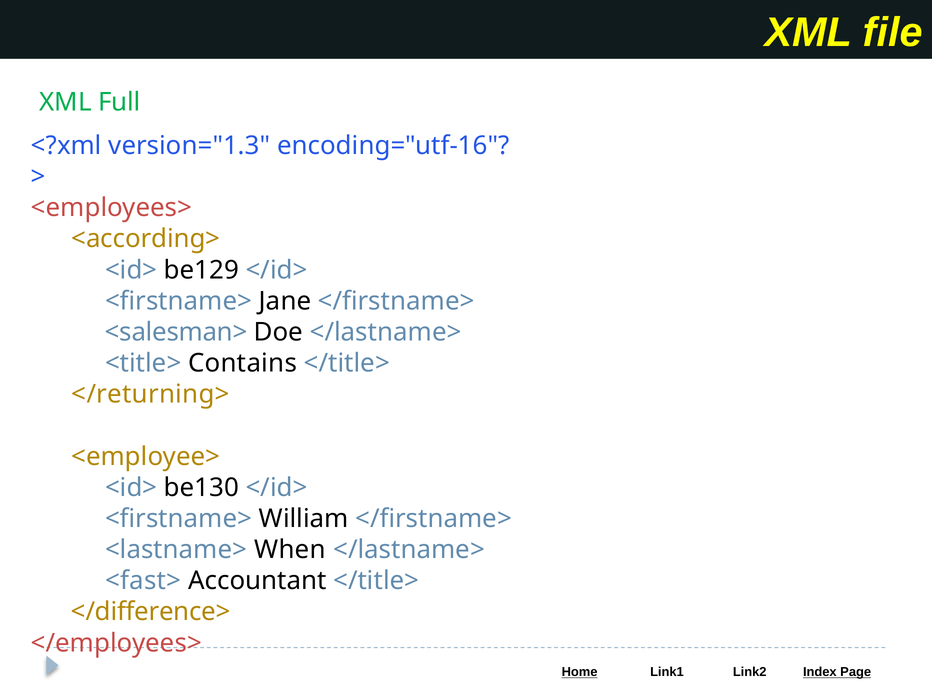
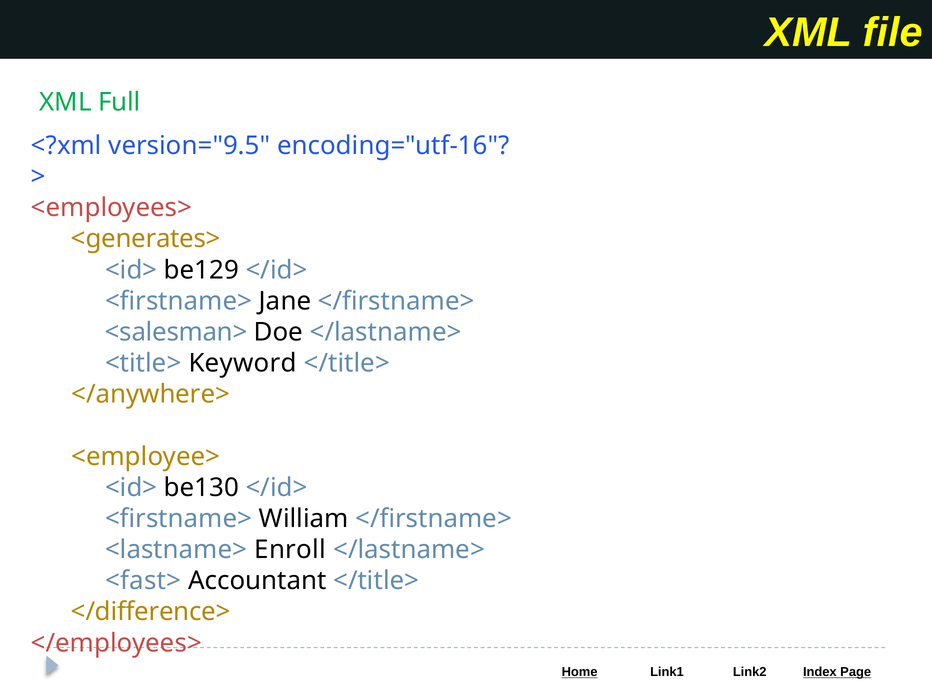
version="1.3: version="1.3 -> version="9.5 (189, 146)
<according>: <according> -> <generates> (146, 239)
Contains: Contains -> Keyword (243, 363)
</returning>: </returning> -> </anywhere> (151, 394)
When: When -> Enroll (290, 550)
